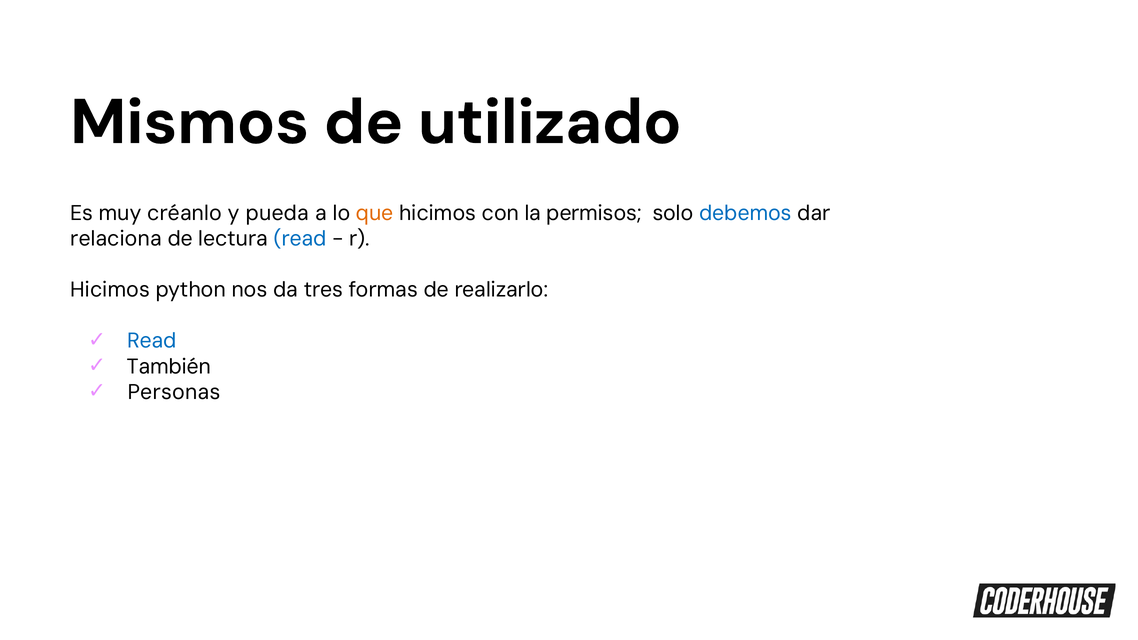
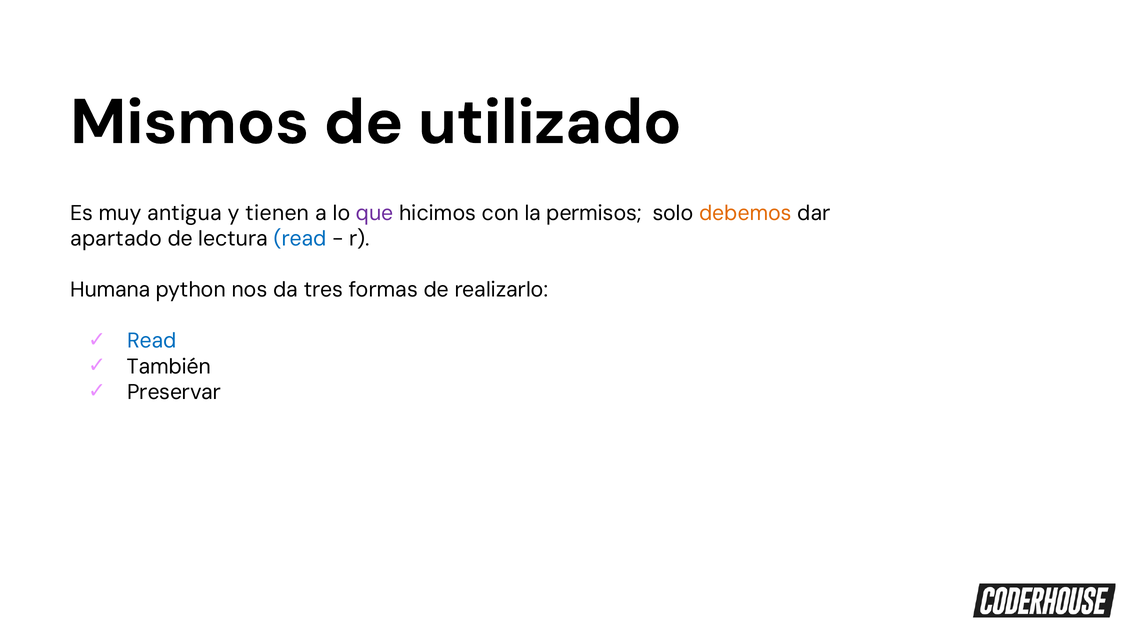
créanlo: créanlo -> antigua (185, 213)
pueda: pueda -> tienen (277, 213)
que colour: orange -> purple (375, 213)
debemos colour: blue -> orange (745, 213)
relaciona: relaciona -> apartado (116, 239)
Hicimos: Hicimos -> Humana (110, 290)
Personas: Personas -> Preservar (174, 392)
